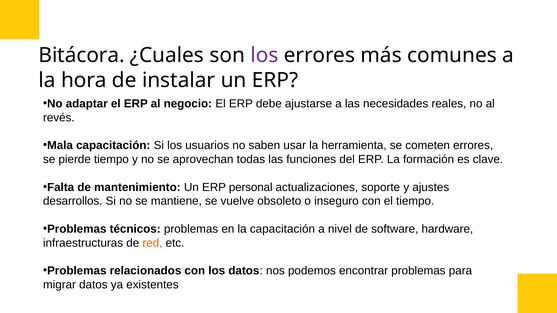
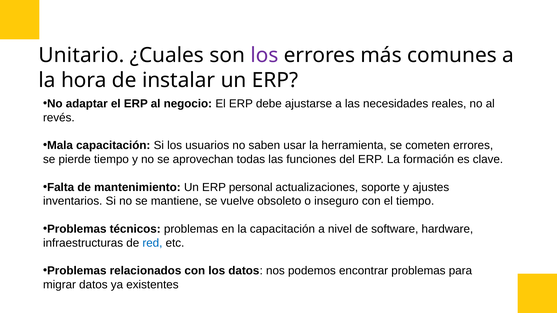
Bitácora: Bitácora -> Unitario (81, 55)
desarrollos: desarrollos -> inventarios (73, 201)
red colour: orange -> blue (152, 243)
